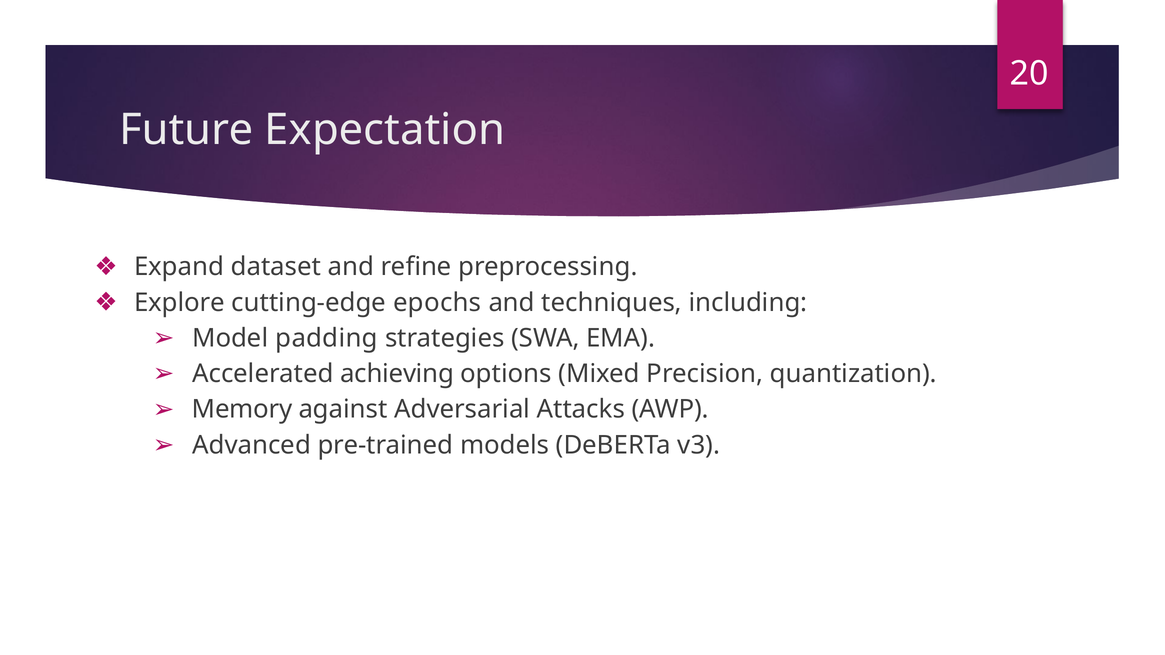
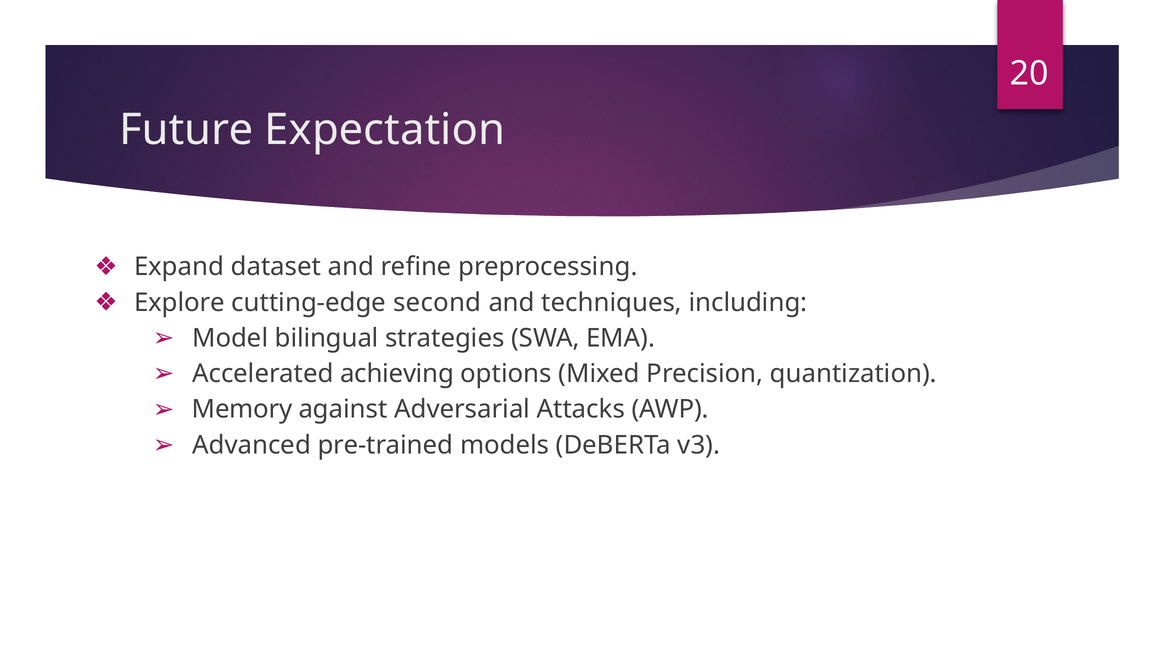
epochs: epochs -> second (437, 303)
padding: padding -> bilingual (327, 338)
